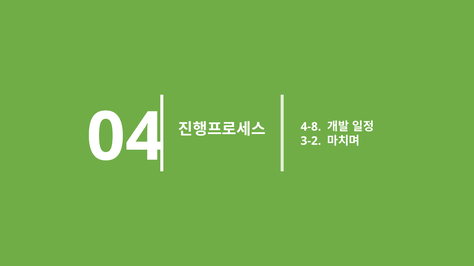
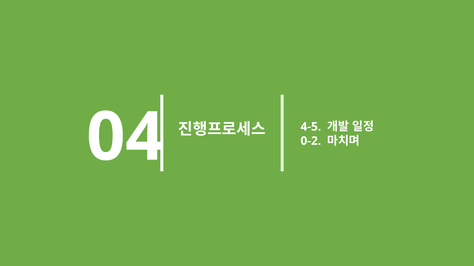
4-8: 4-8 -> 4-5 (311, 127)
3-2: 3-2 -> 0-2 (311, 141)
